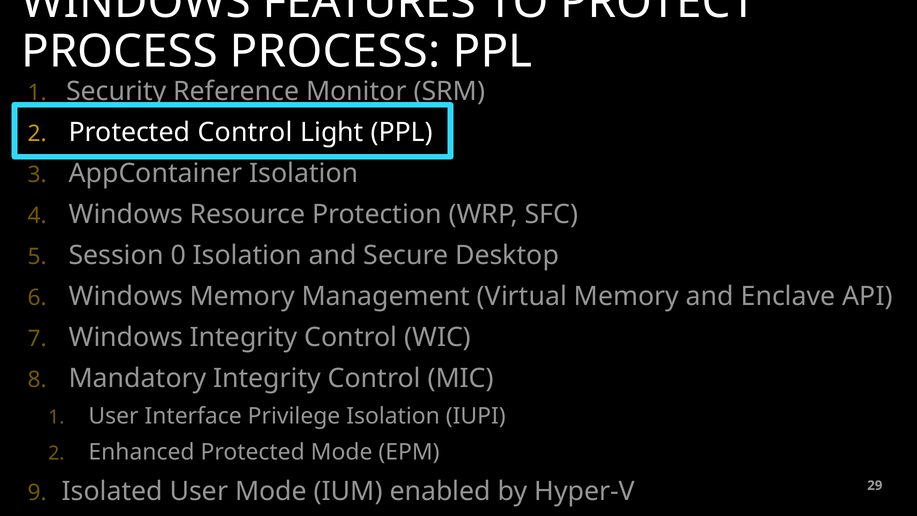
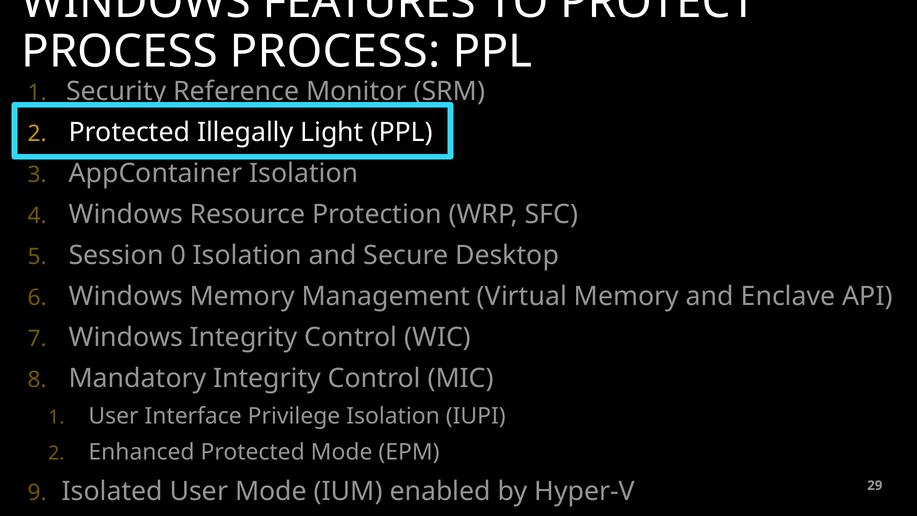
Protected Control: Control -> Illegally (245, 132)
